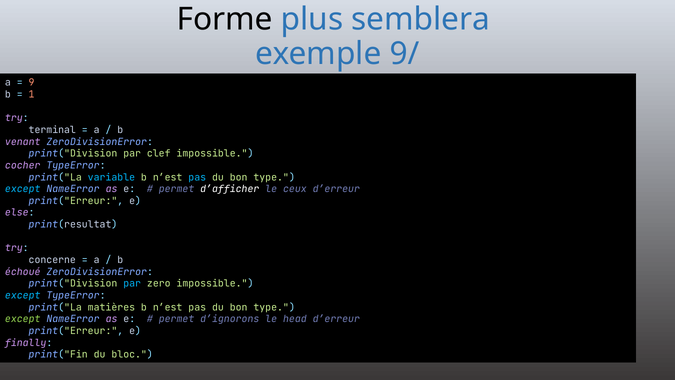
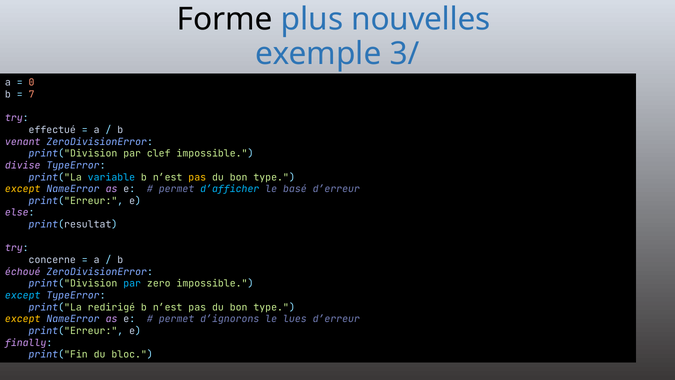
semblera: semblera -> nouvelles (421, 19)
9/: 9/ -> 3/ (405, 54)
9: 9 -> 0 (32, 83)
1: 1 -> 7 (32, 94)
terminal: terminal -> effectué (52, 130)
cocher: cocher -> divise (23, 165)
pas colour: light blue -> yellow (197, 177)
except colour: light blue -> yellow (23, 189)
d’afficher colour: white -> light blue (230, 189)
ceux: ceux -> basé (295, 189)
matières: matières -> redirigé (111, 307)
except colour: light green -> yellow (23, 319)
head: head -> lues (295, 319)
